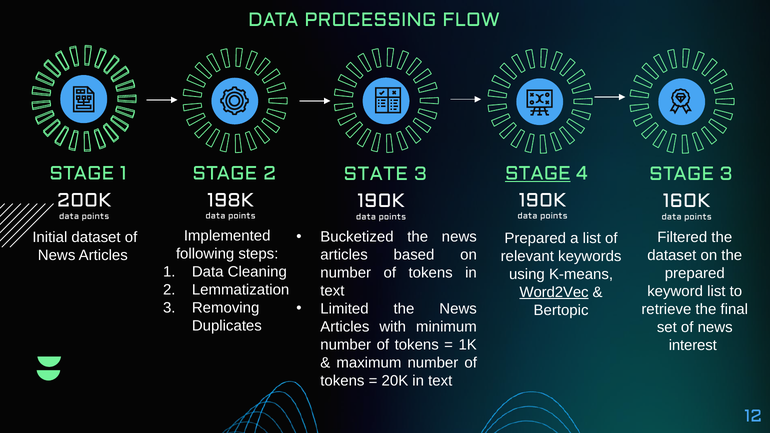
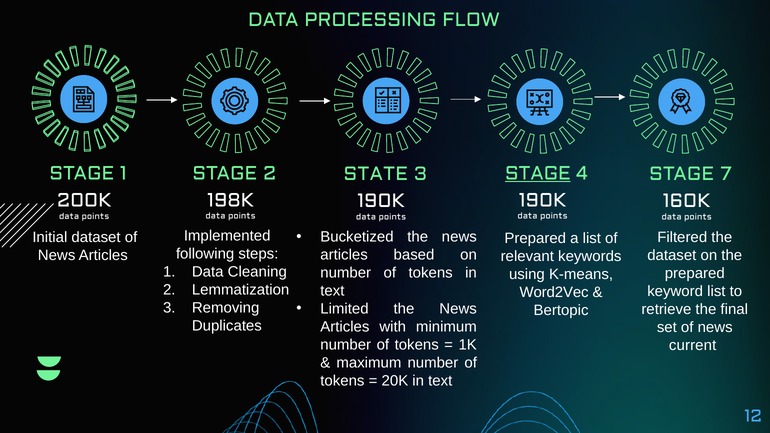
STAGE 3: 3 -> 7 (726, 174)
Word2Vec underline: present -> none (554, 292)
interest: interest -> current (693, 345)
